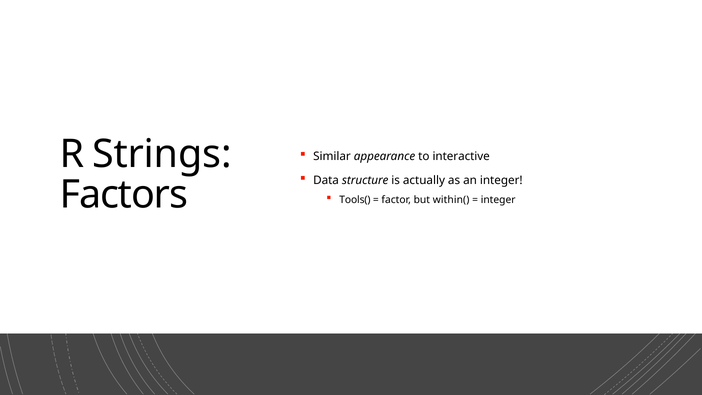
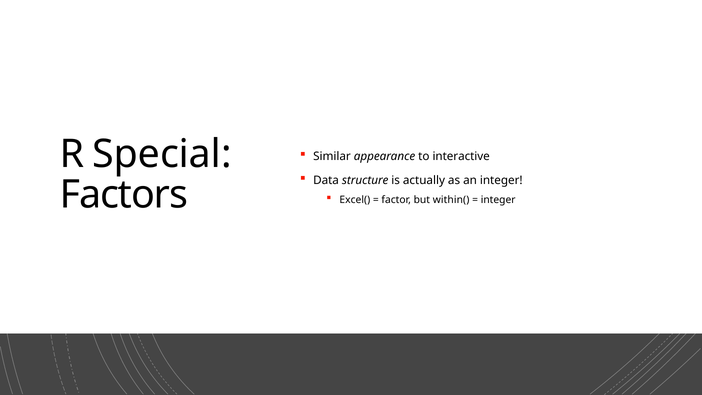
Strings: Strings -> Special (162, 154)
Tools(: Tools( -> Excel( (355, 200)
